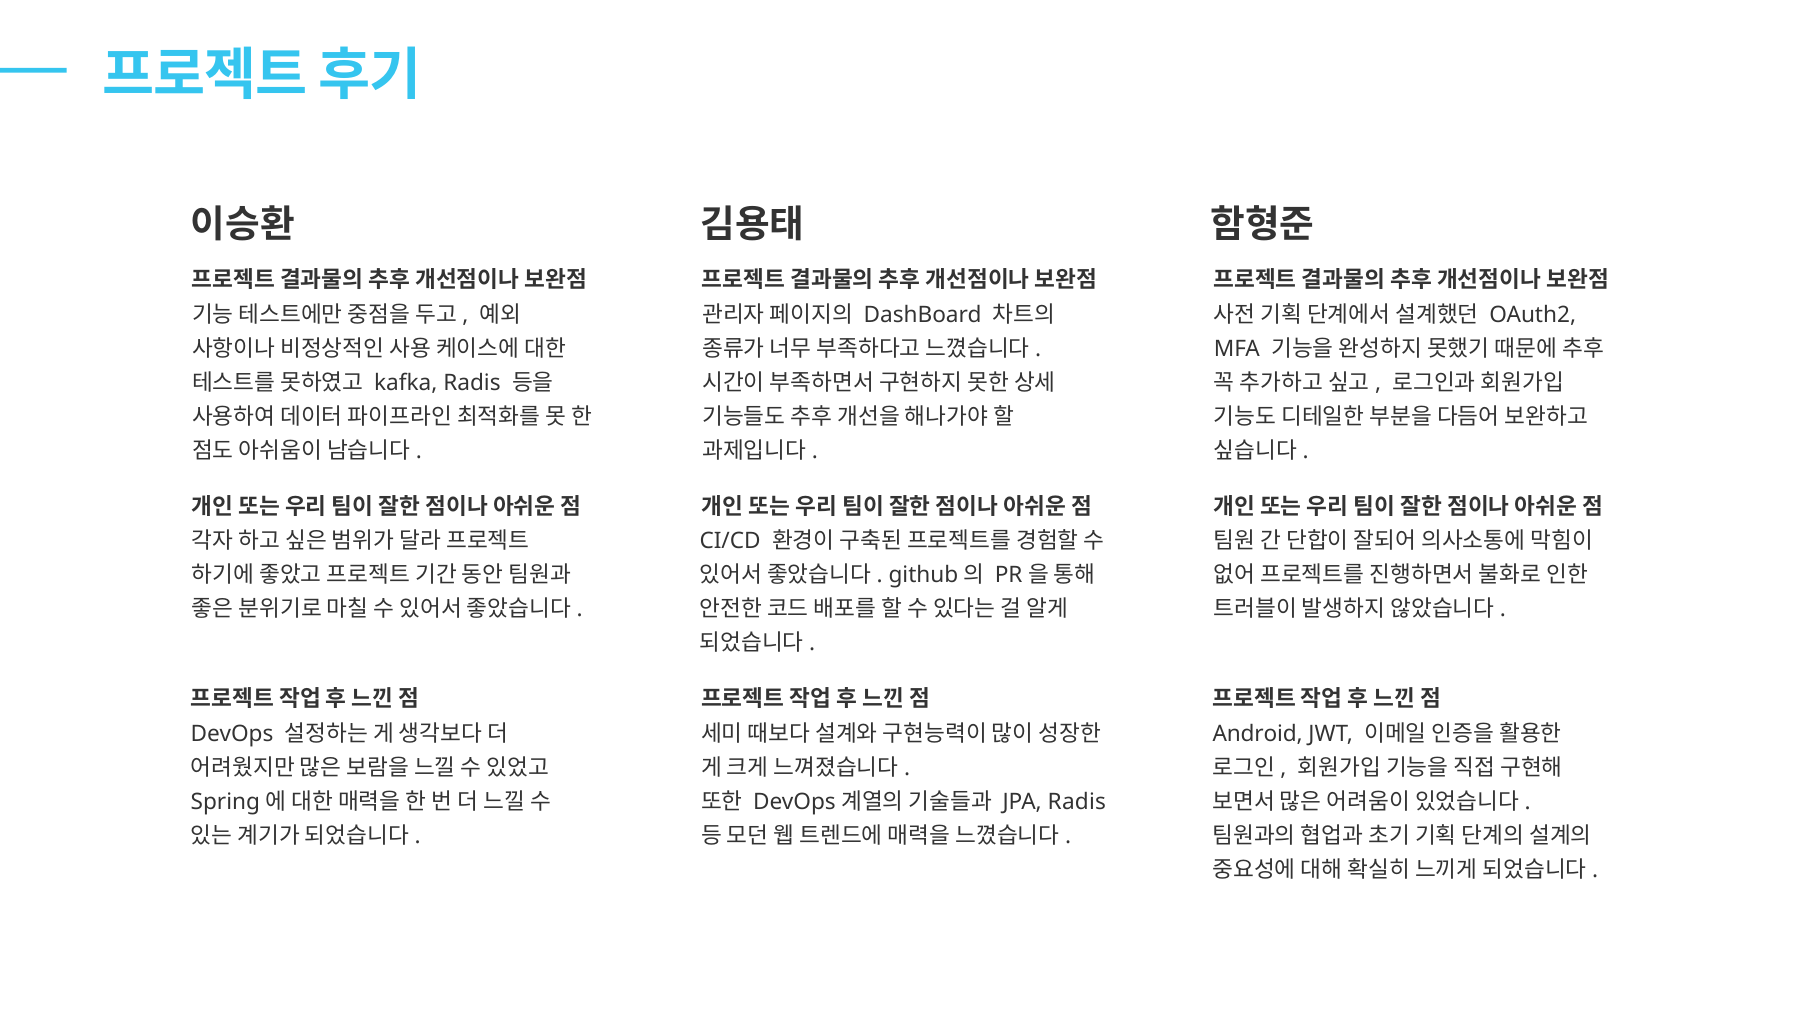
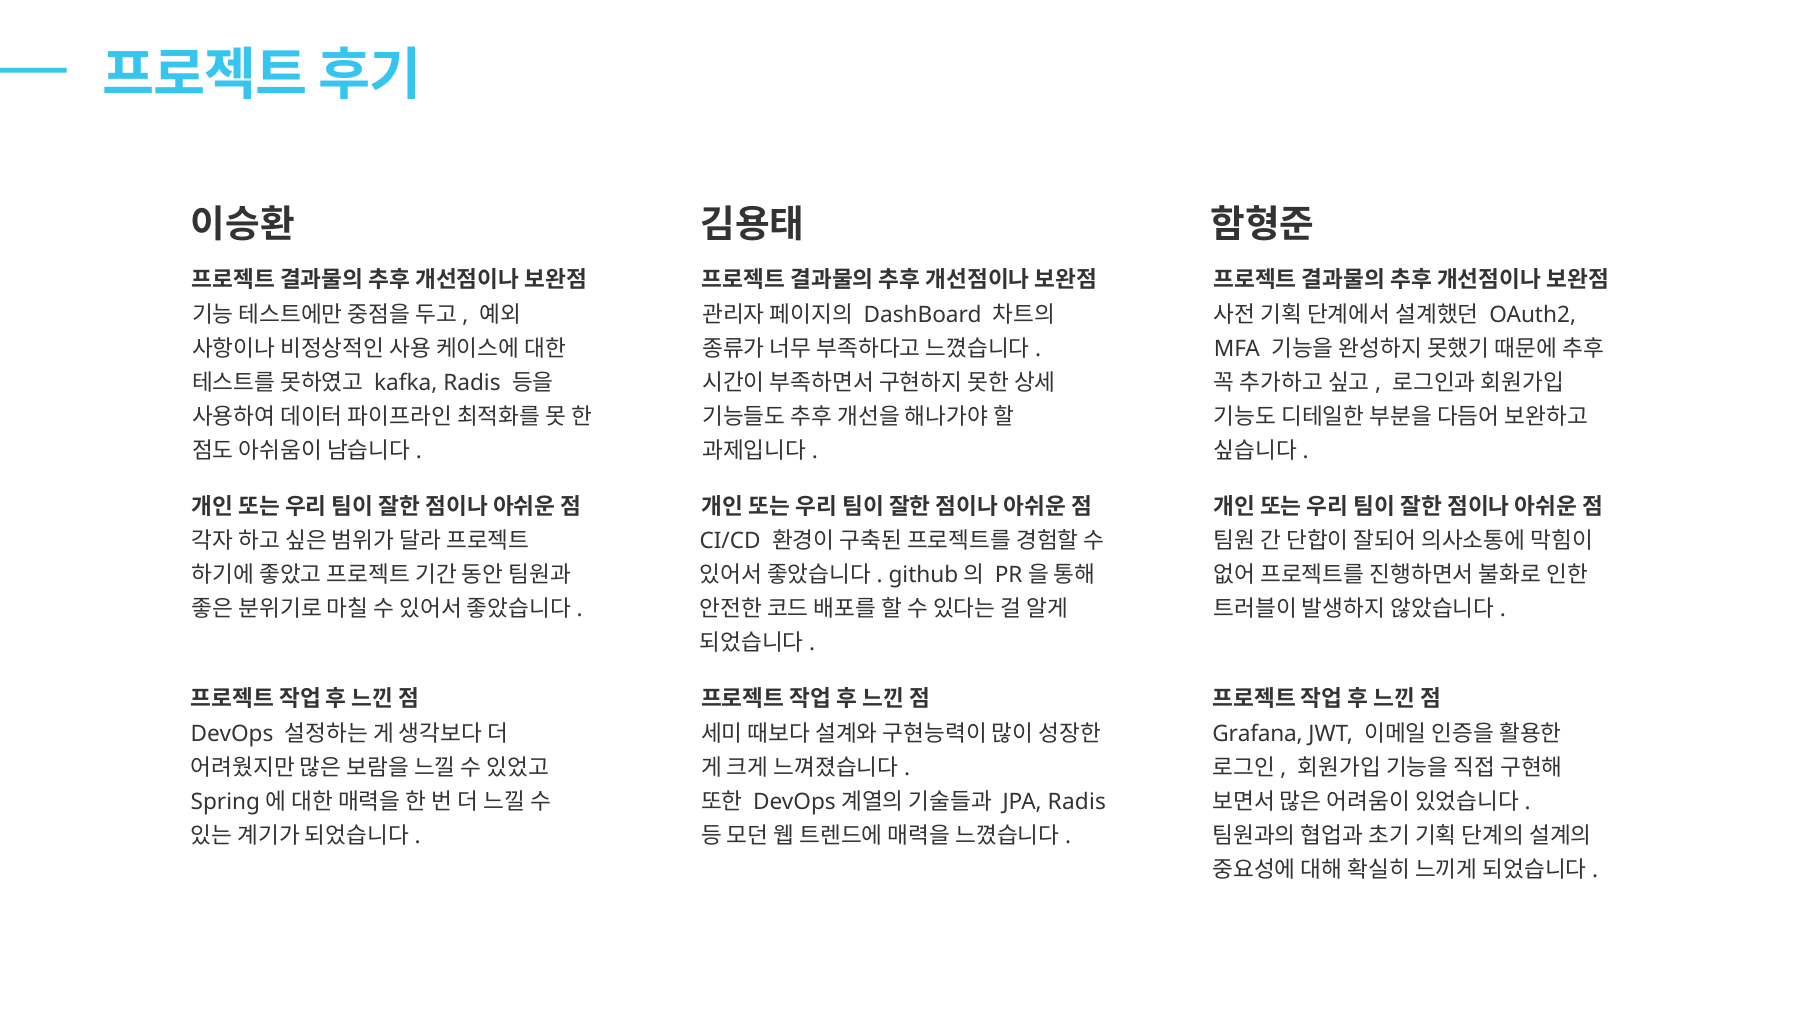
Android: Android -> Grafana (1258, 733)
